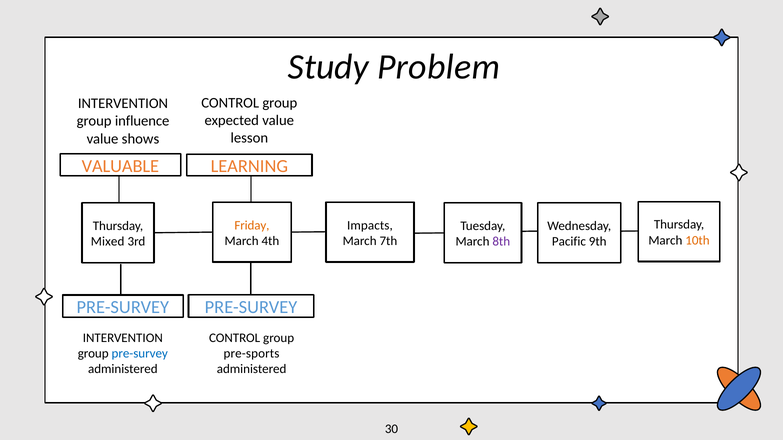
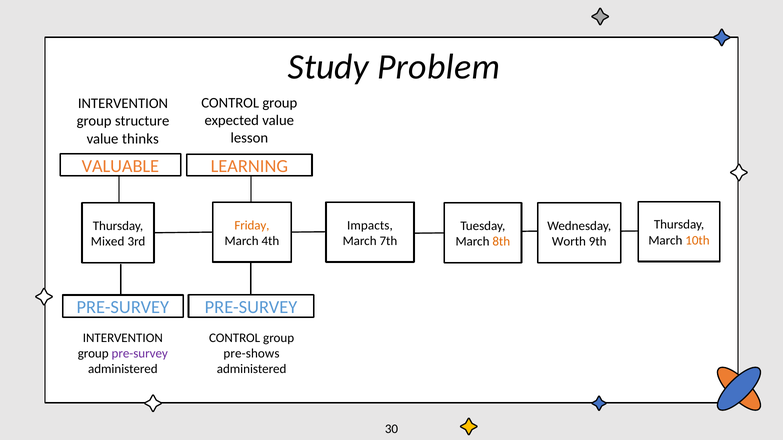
influence: influence -> structure (142, 121)
shows: shows -> thinks (140, 139)
8th colour: purple -> orange (501, 242)
Pacific: Pacific -> Worth (569, 242)
pre-survey colour: blue -> purple (140, 354)
pre-sports: pre-sports -> pre-shows (252, 354)
